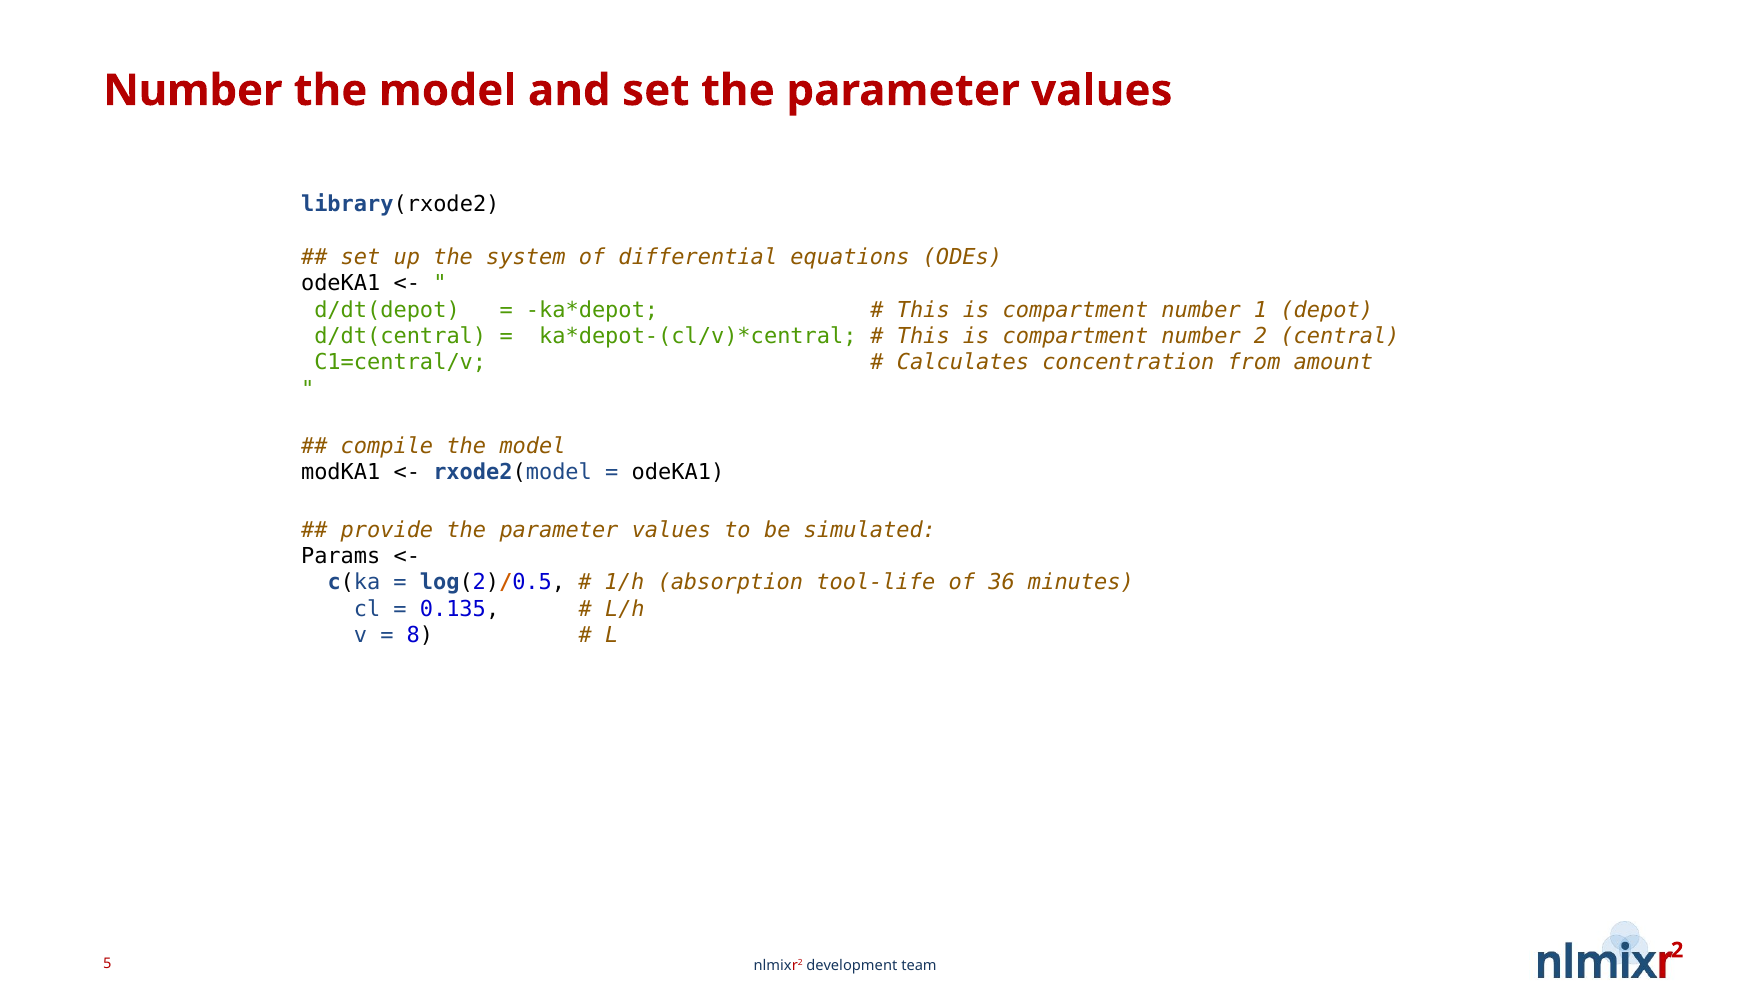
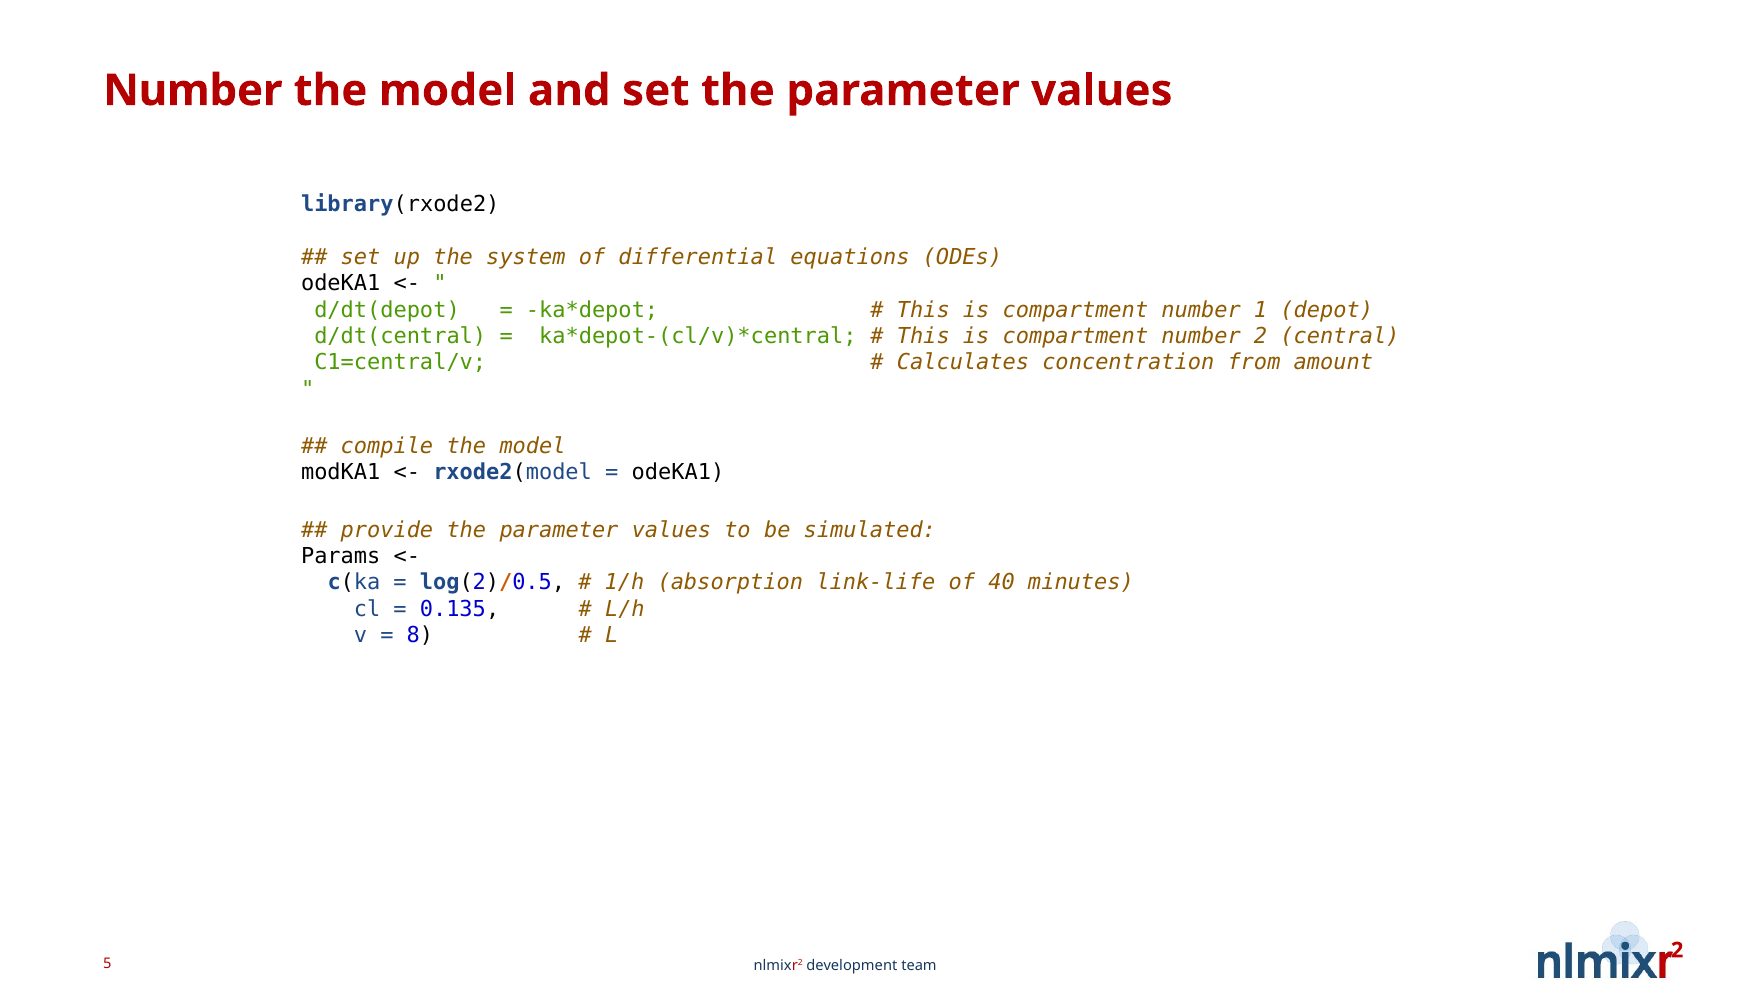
tool-life: tool-life -> link-life (876, 583)
36: 36 -> 40 (1002, 583)
